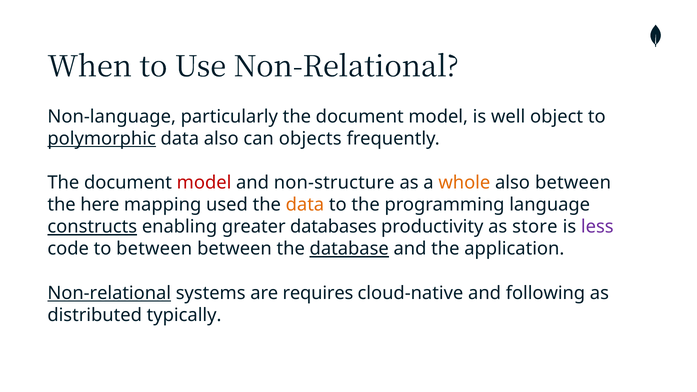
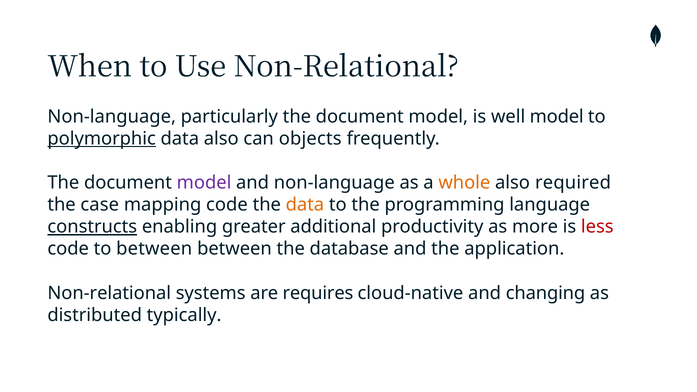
well object: object -> model (557, 117)
model colour: red -> purple (204, 183)
and non-structure: non-structure -> non-language (334, 183)
also between: between -> required (573, 183)
here: here -> case (100, 205)
mapping used: used -> code (227, 205)
databases: databases -> additional (333, 227)
store: store -> more (535, 227)
less colour: purple -> red (597, 227)
database underline: present -> none (349, 249)
Non-relational underline: present -> none (109, 293)
following: following -> changing (546, 293)
